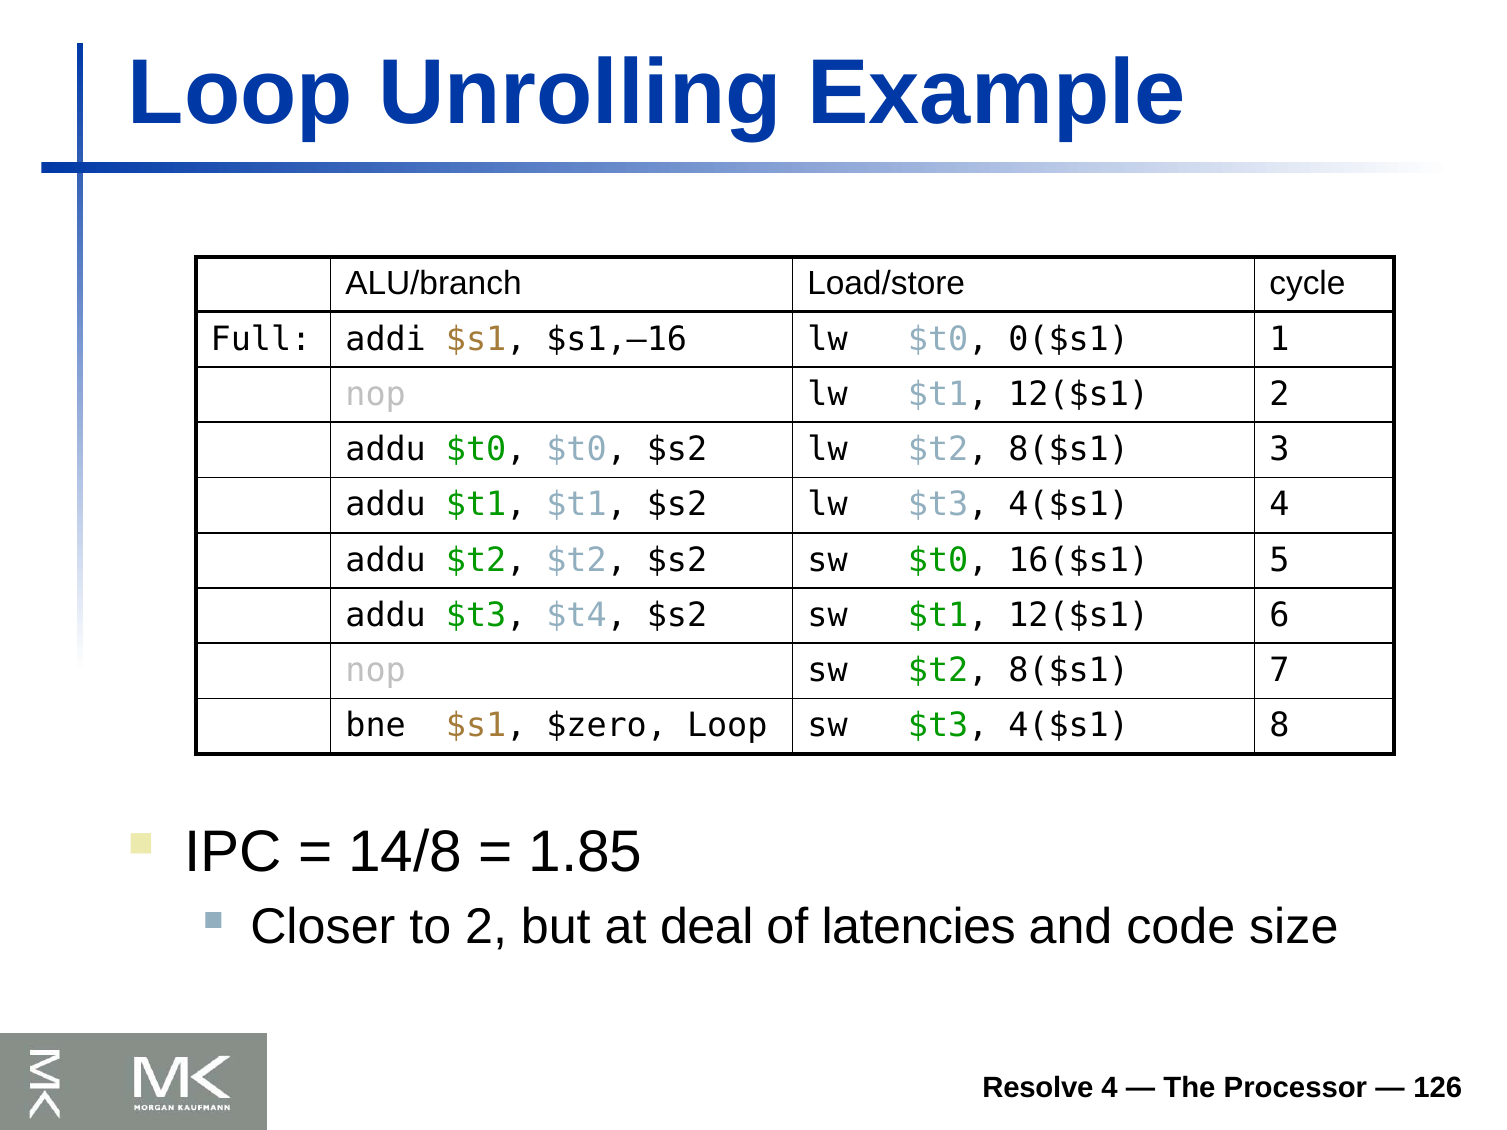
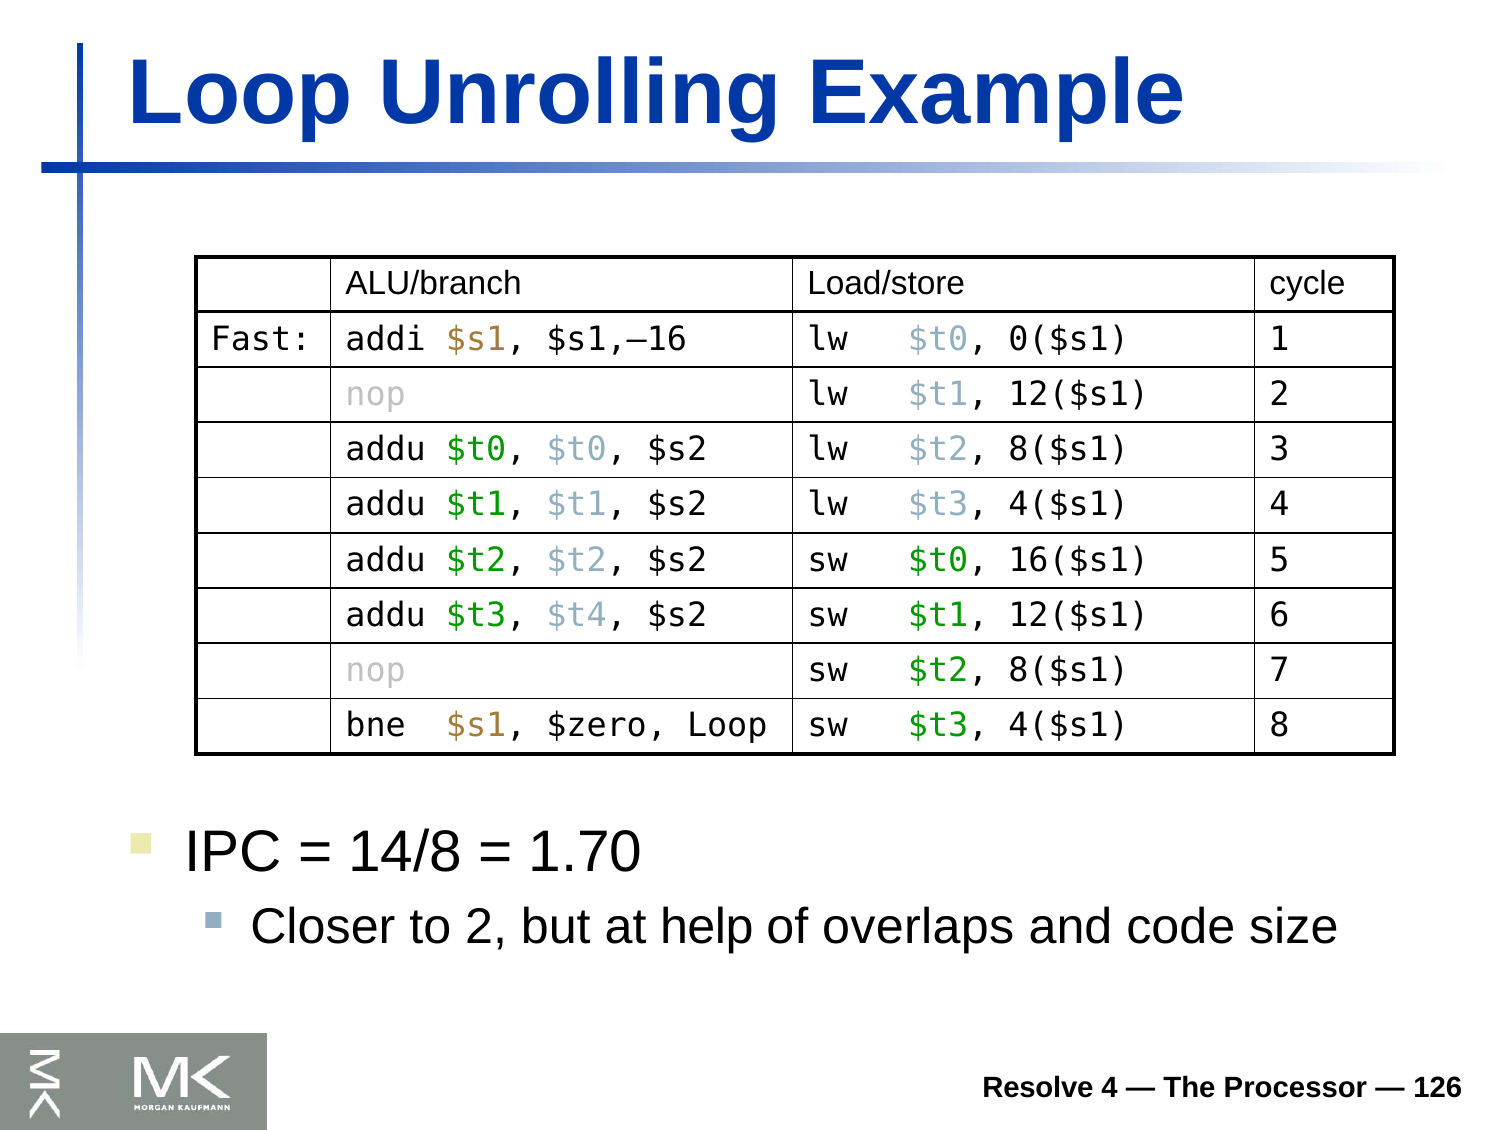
Full: Full -> Fast (261, 339)
1.85: 1.85 -> 1.70 (586, 853)
deal: deal -> help (707, 927)
latencies: latencies -> overlaps (918, 927)
